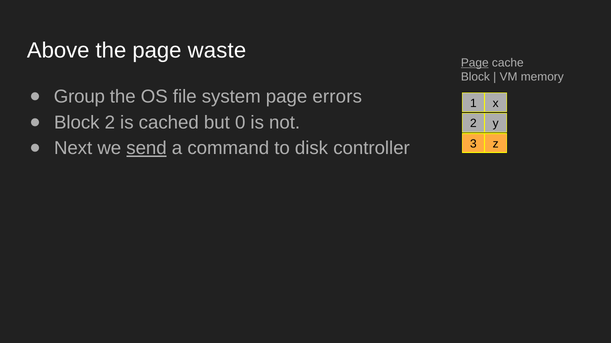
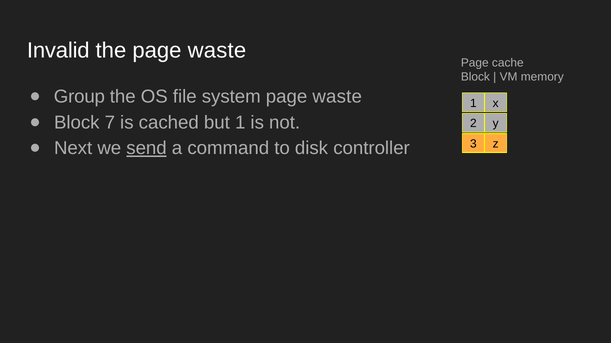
Above: Above -> Invalid (58, 51)
Page underline: present -> none (475, 63)
system page errors: errors -> waste (337, 97)
Block 2: 2 -> 7 (110, 123)
but 0: 0 -> 1 (240, 123)
